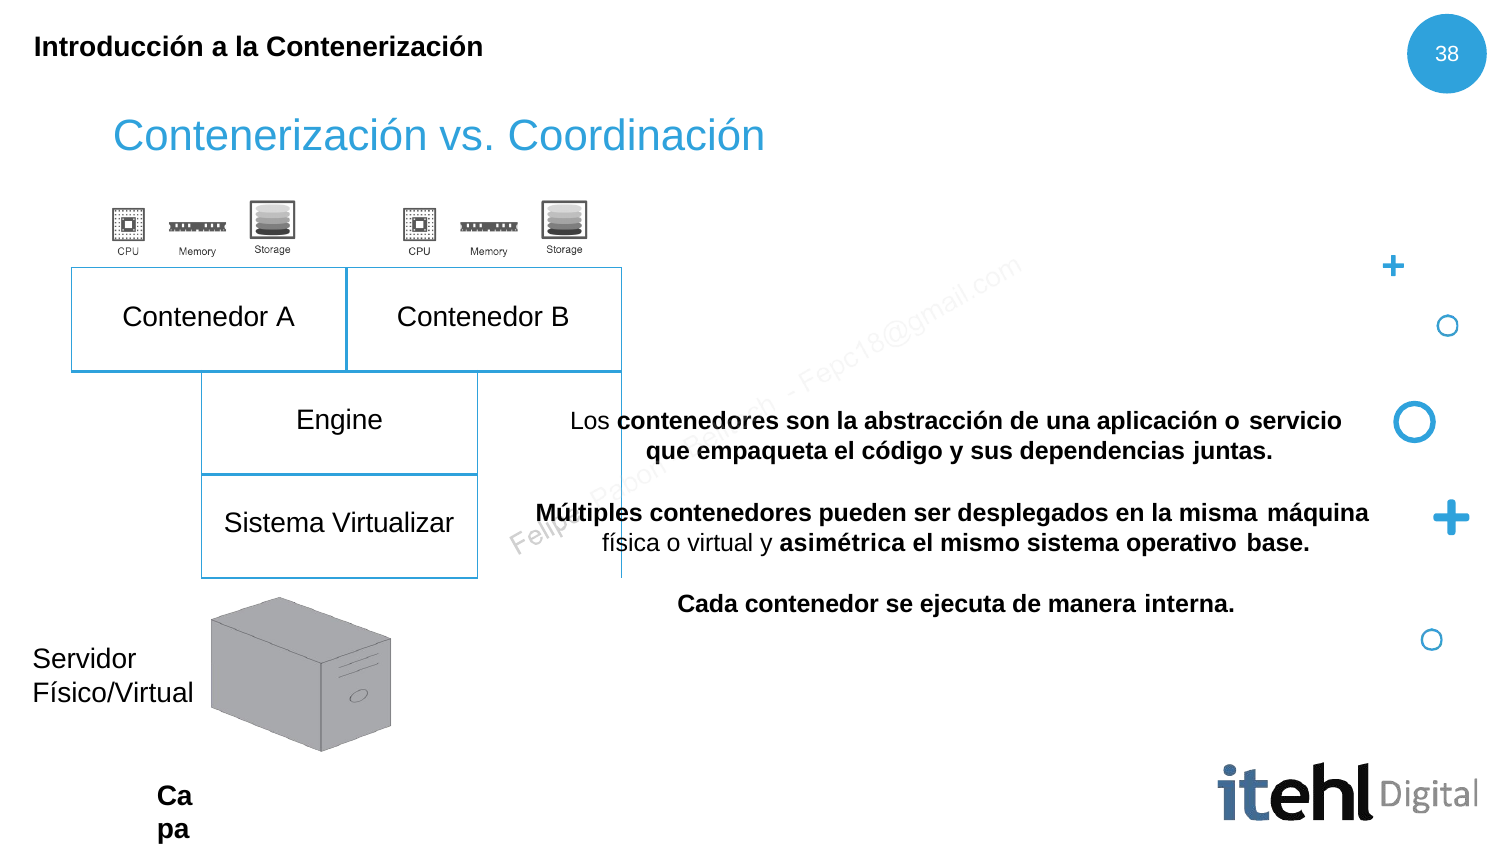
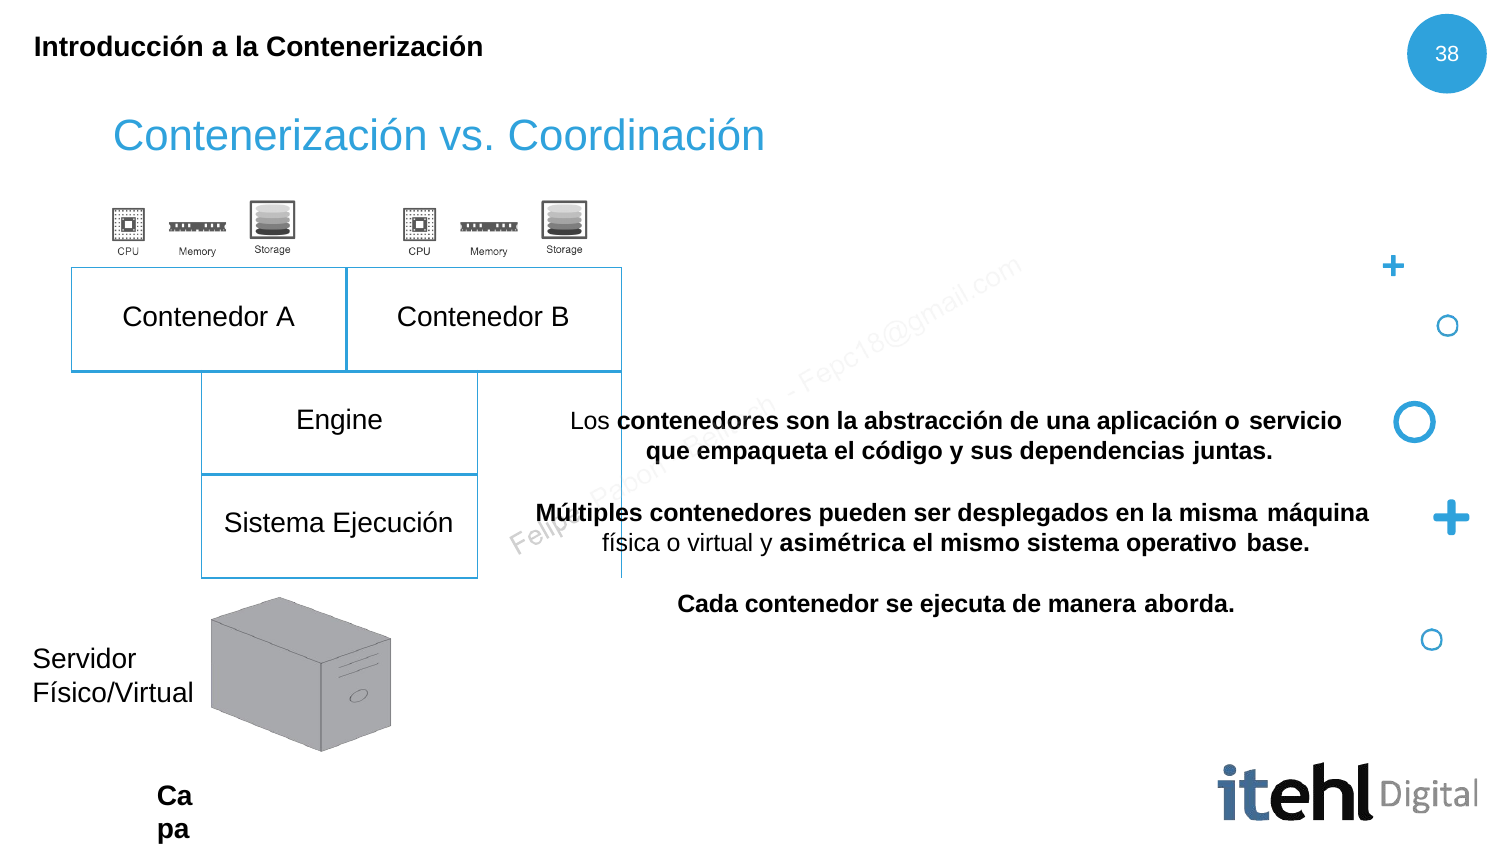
Virtualizar: Virtualizar -> Ejecución (393, 523)
interna: interna -> aborda (1190, 604)
